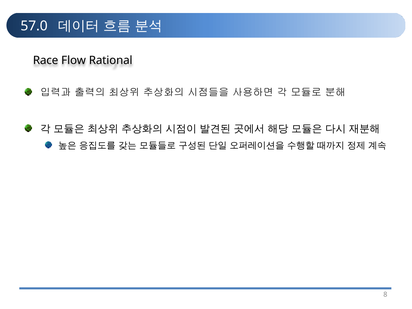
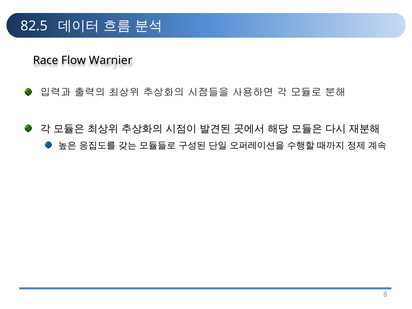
57.0: 57.0 -> 82.5 (34, 26)
Rational: Rational -> Warnier (111, 60)
